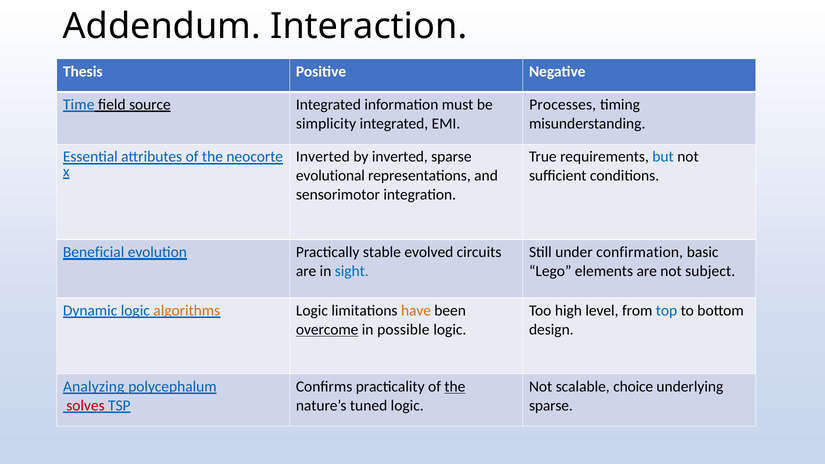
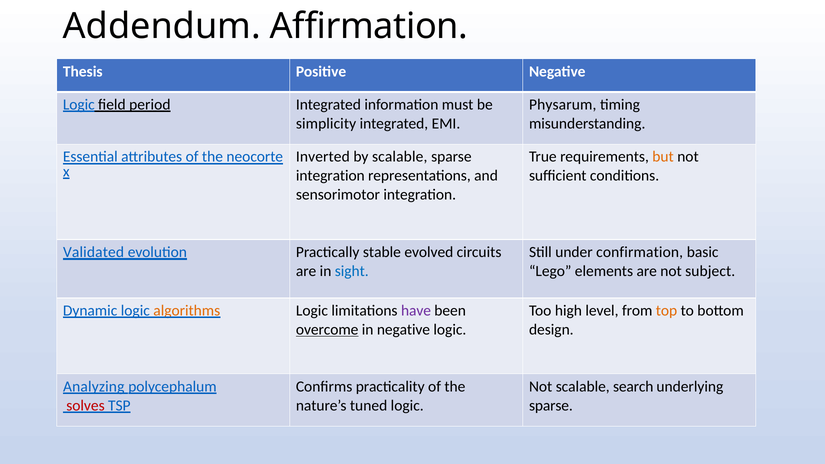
Interaction: Interaction -> Affirmation (369, 27)
Time: Time -> Logic (79, 105)
source: source -> period (150, 105)
Processes: Processes -> Physarum (563, 105)
by inverted: inverted -> scalable (400, 157)
but colour: blue -> orange (663, 157)
evolutional: evolutional -> integration (330, 176)
Beneficial: Beneficial -> Validated (94, 252)
have colour: orange -> purple (416, 311)
top colour: blue -> orange (666, 311)
in possible: possible -> negative (403, 330)
the underline: present -> none (455, 387)
choice: choice -> search (633, 387)
